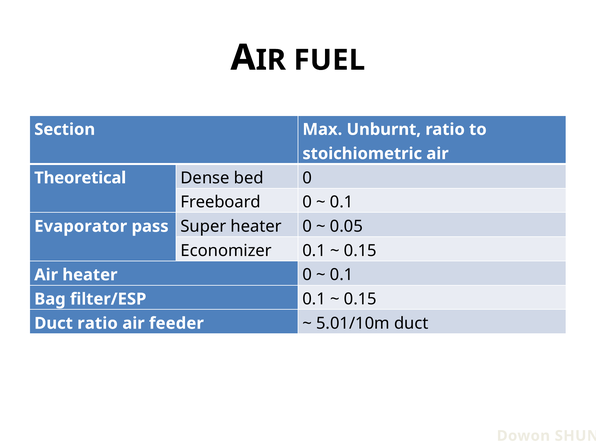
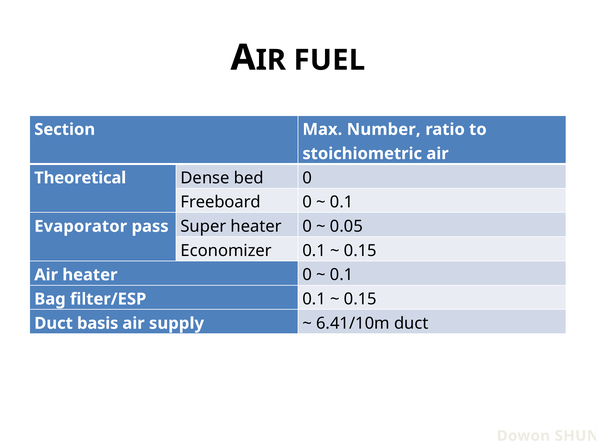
Unburnt: Unburnt -> Number (384, 129)
Duct ratio: ratio -> basis (98, 323)
feeder: feeder -> supply (176, 323)
5.01/10m: 5.01/10m -> 6.41/10m (353, 323)
